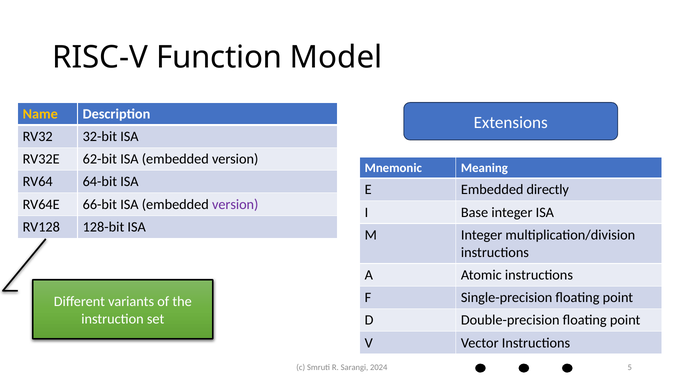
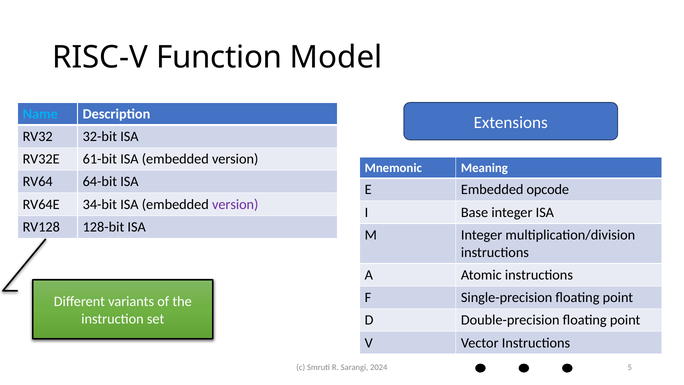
Name colour: yellow -> light blue (40, 114)
62-bit: 62-bit -> 61-bit (100, 159)
directly: directly -> opcode (548, 190)
66-bit: 66-bit -> 34-bit (100, 204)
